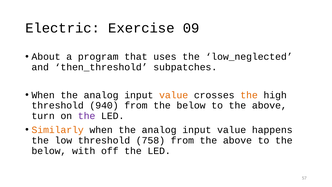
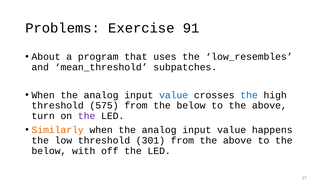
Electric: Electric -> Problems (63, 28)
09: 09 -> 91 (191, 28)
low_neglected: low_neglected -> low_resembles (249, 57)
then_threshold: then_threshold -> mean_threshold (101, 67)
value colour: orange -> blue (174, 95)
the colour: orange -> blue (249, 95)
940: 940 -> 575 (104, 105)
758: 758 -> 301 (150, 140)
